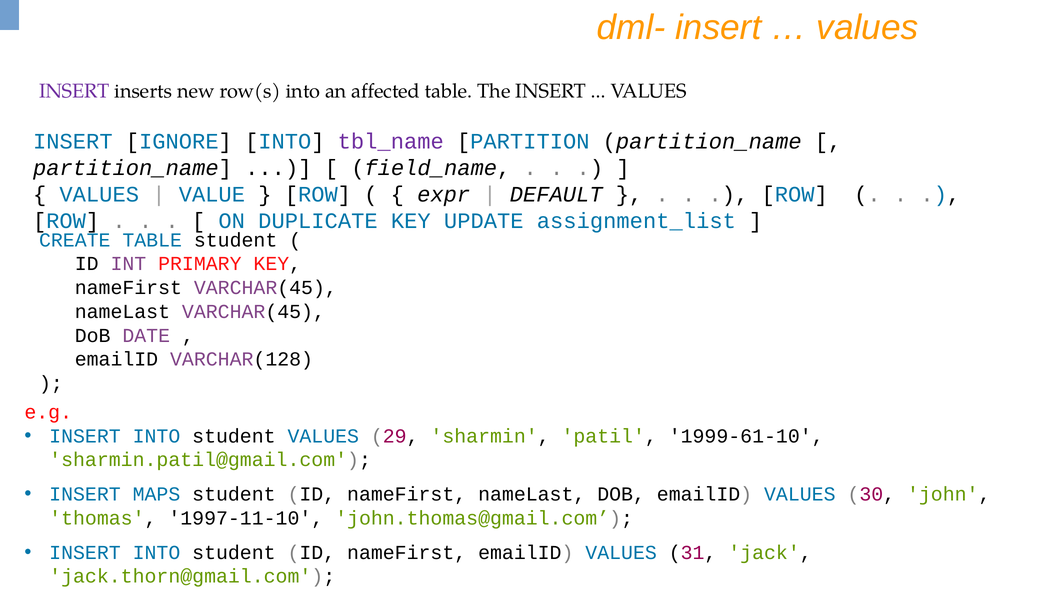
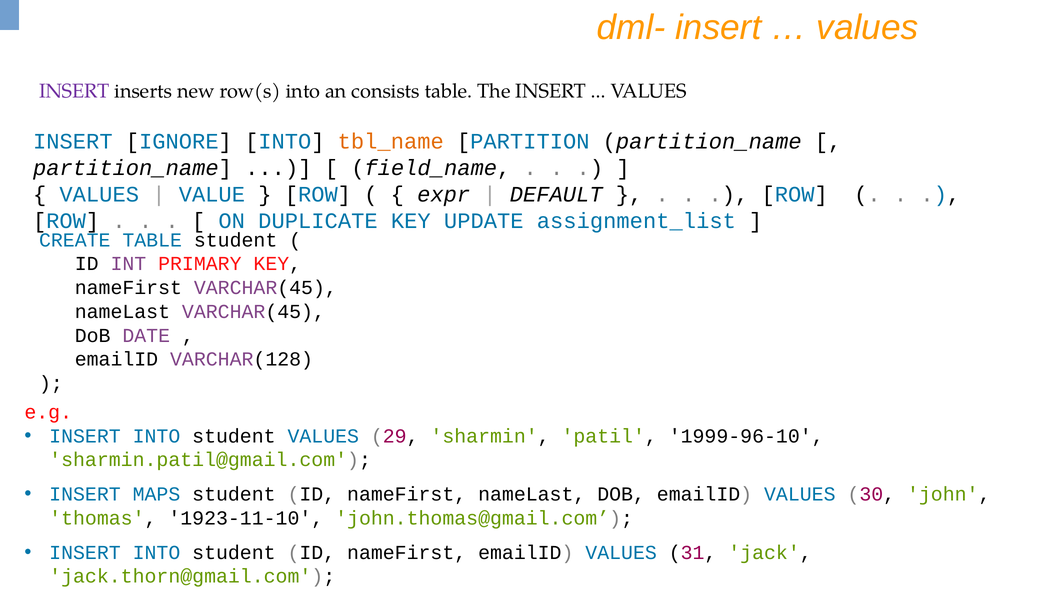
affected: affected -> consists (386, 91)
tbl_name colour: purple -> orange (391, 141)
1999-61-10: 1999-61-10 -> 1999-96-10 (746, 436)
1997-11-10: 1997-11-10 -> 1923-11-10 (246, 518)
